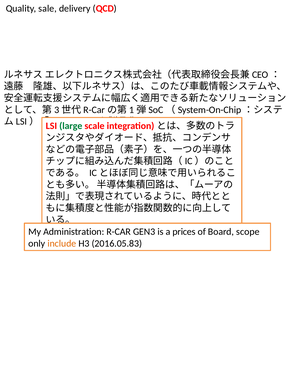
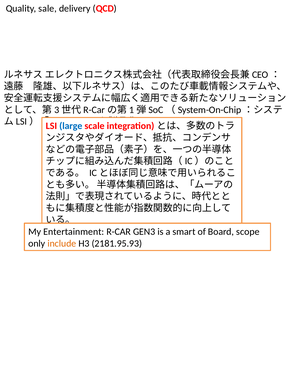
large colour: green -> blue (71, 126)
Administration: Administration -> Entertainment (74, 231)
prices: prices -> smart (184, 231)
2016.05.83: 2016.05.83 -> 2181.95.93 (117, 243)
